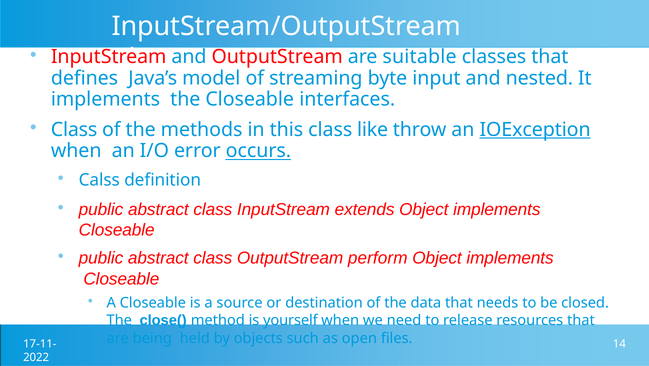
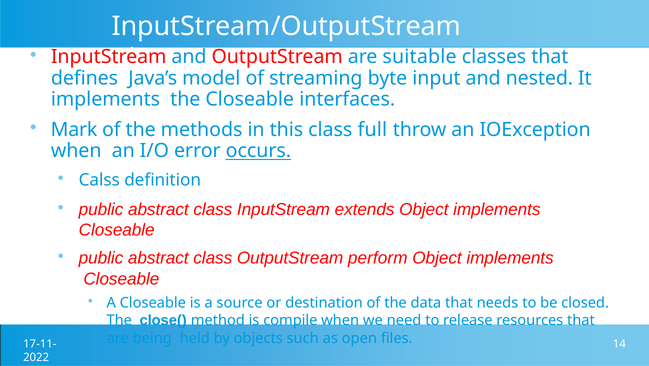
Class: Class -> Mark (74, 129)
like: like -> full (372, 129)
IOException underline: present -> none (535, 129)
yourself: yourself -> compile (290, 320)
